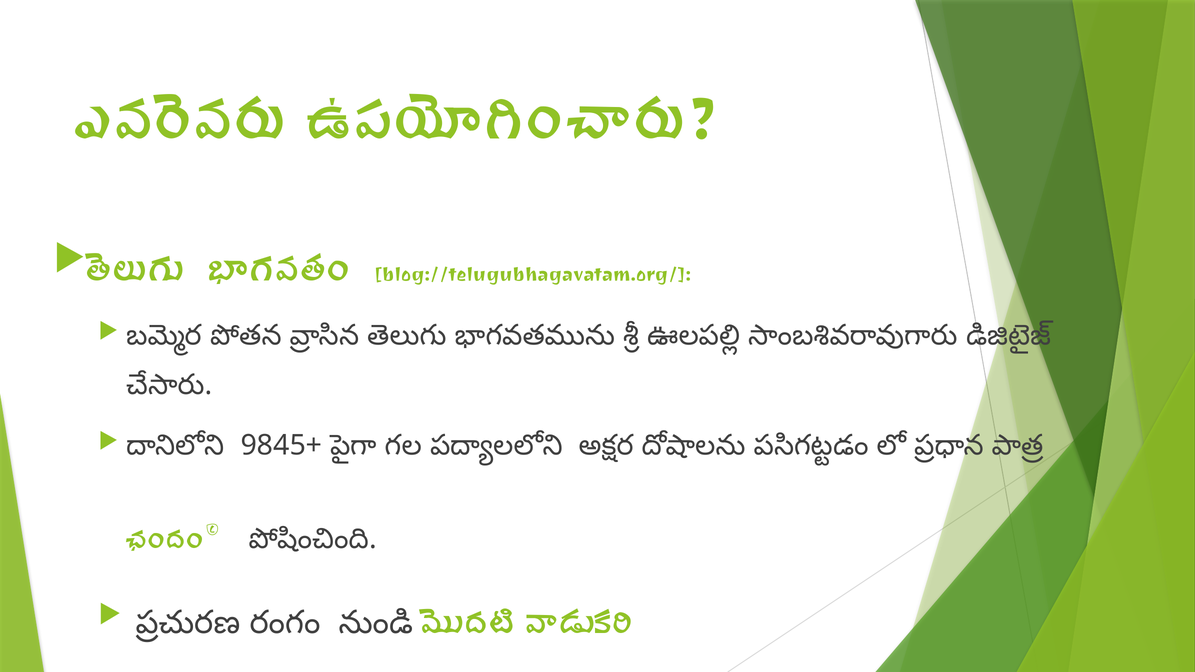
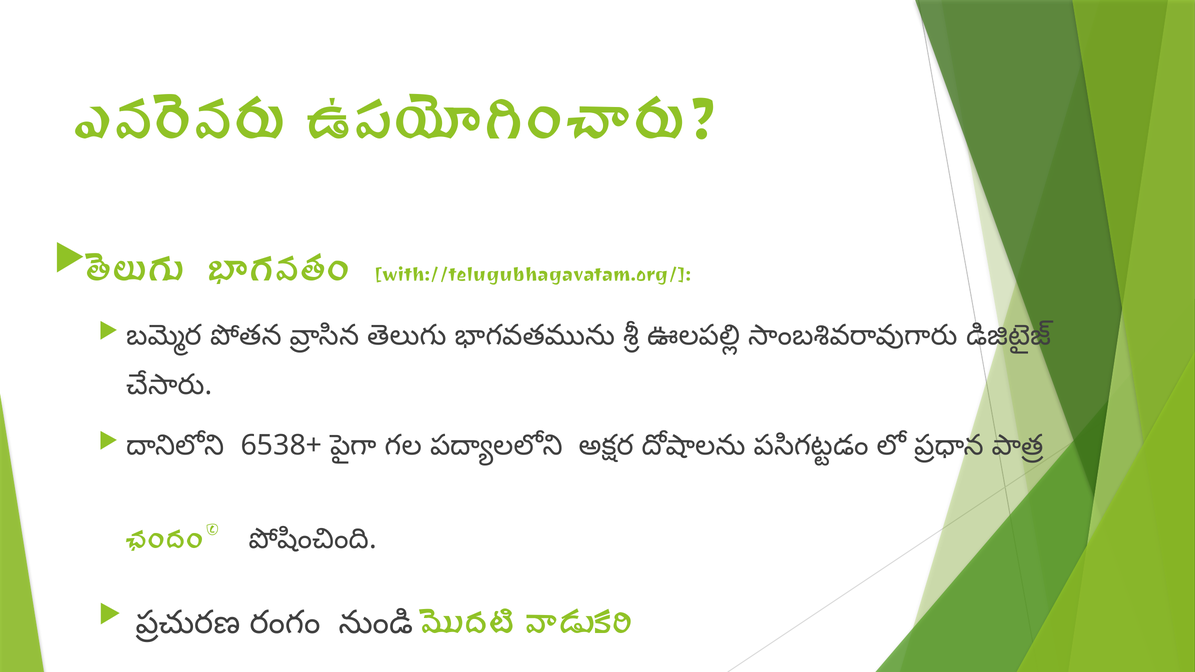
blog://telugubhagavatam.org/: blog://telugubhagavatam.org/ -> with://telugubhagavatam.org/ (533, 273)
9845+: 9845+ -> 6538+ (281, 446)
